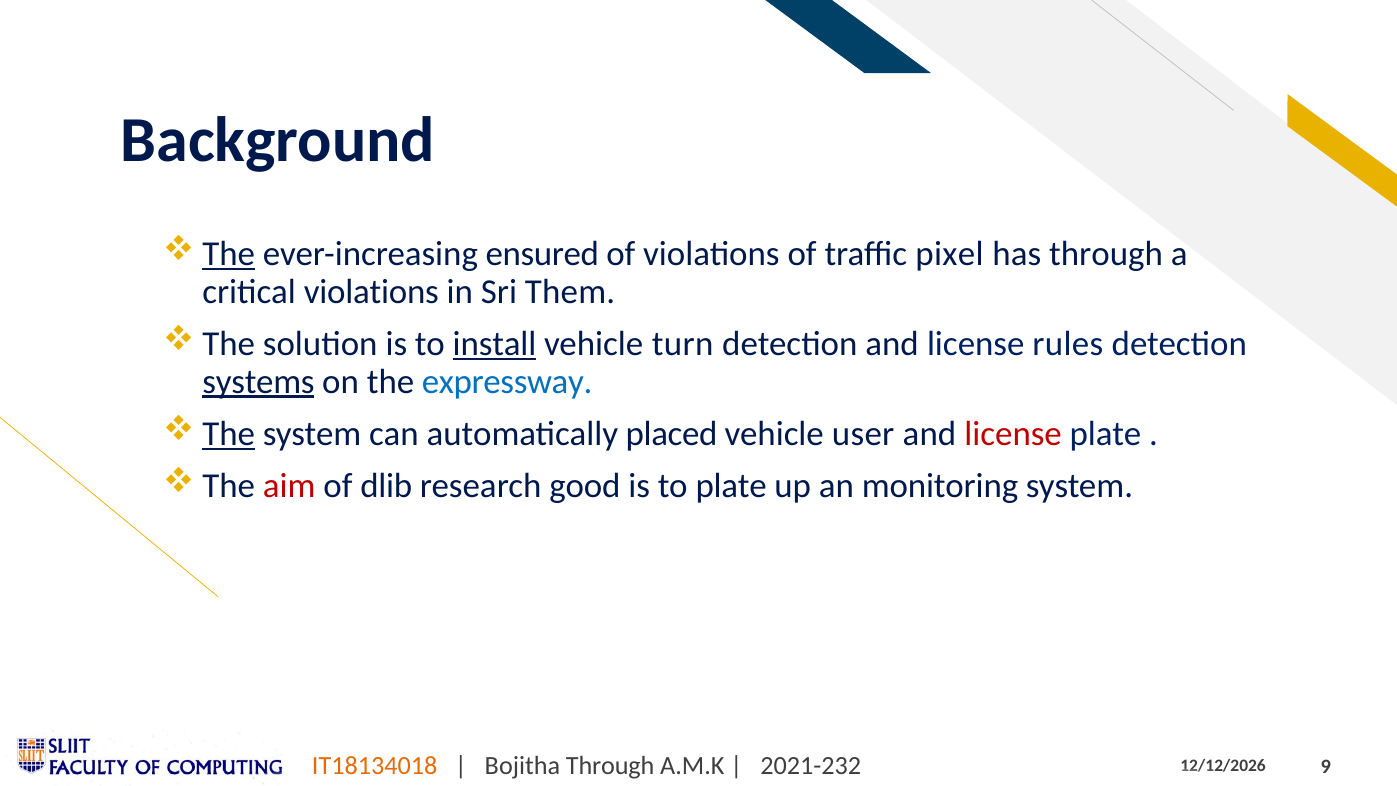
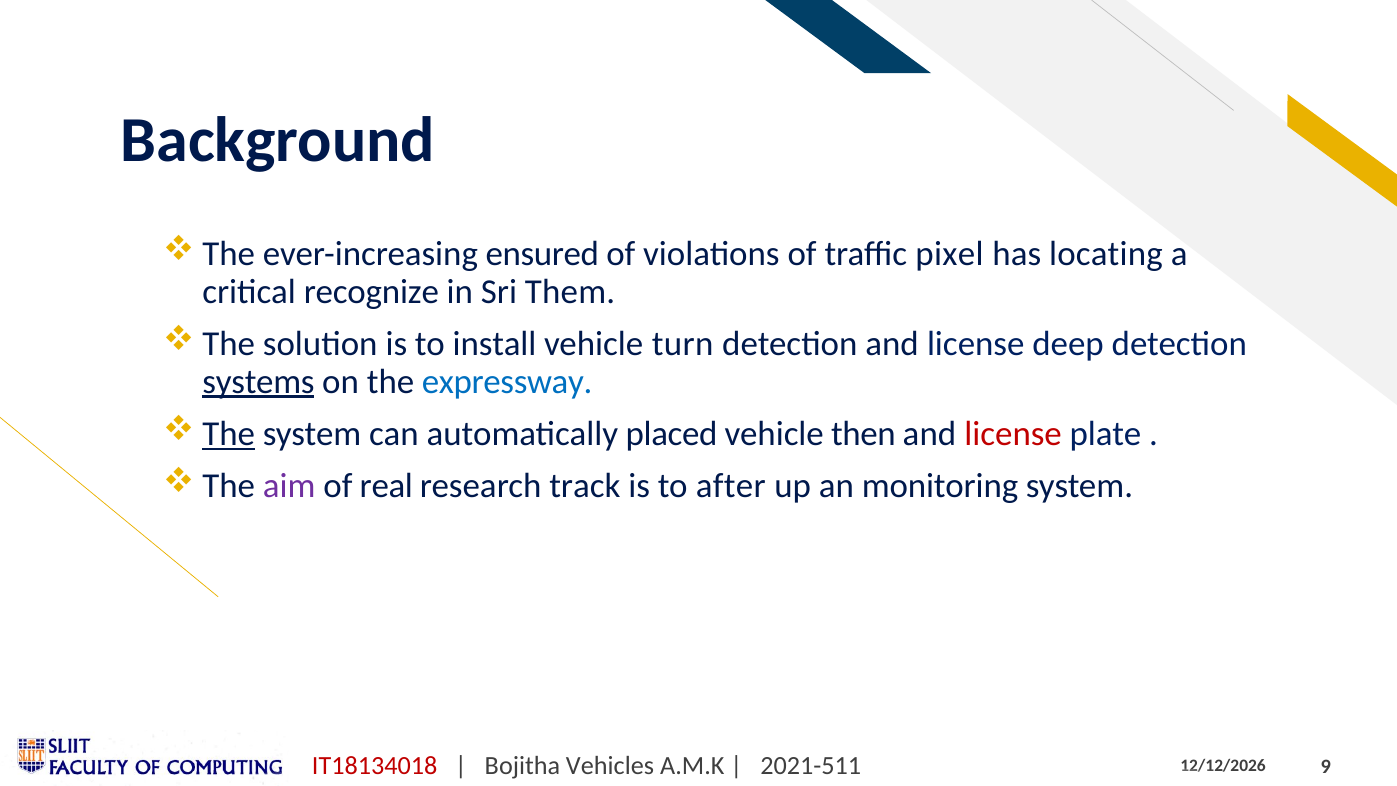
The underline: present -> none (229, 254)
has through: through -> locating (1106, 254)
critical violations: violations -> recognize (371, 291)
install underline: present -> none (495, 344)
rules: rules -> deep (1068, 344)
user: user -> then (863, 434)
aim colour: red -> purple (289, 486)
dlib: dlib -> real (386, 486)
good: good -> track (585, 486)
to plate: plate -> after (731, 486)
IT18134018 colour: orange -> red (375, 766)
Bojitha Through: Through -> Vehicles (610, 766)
2021-232: 2021-232 -> 2021-511 (811, 766)
